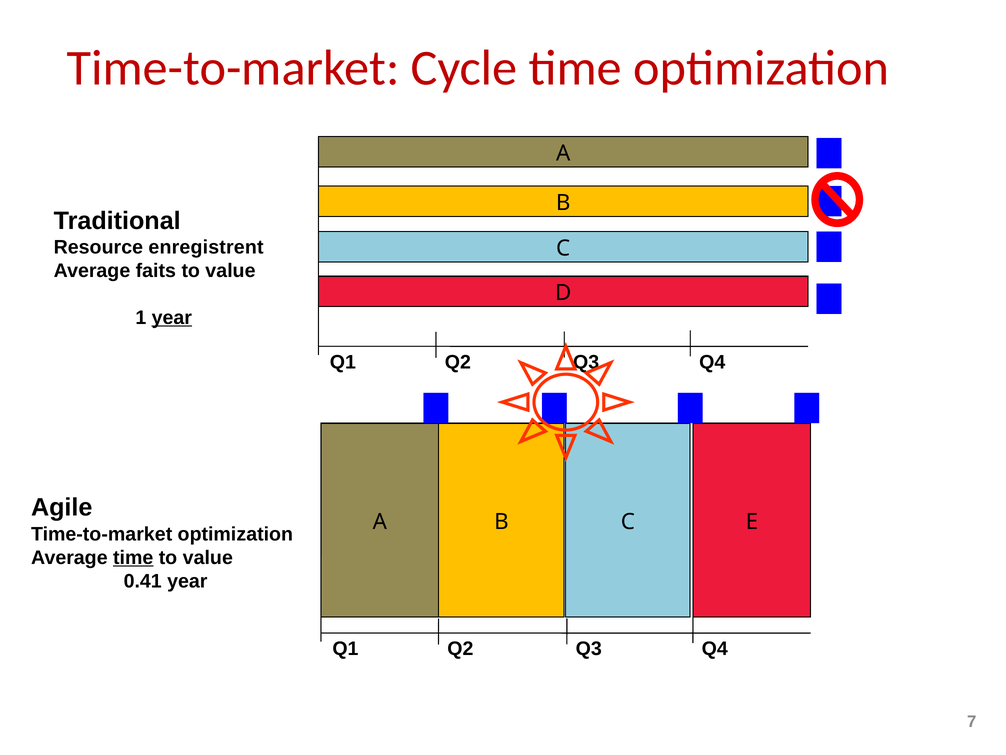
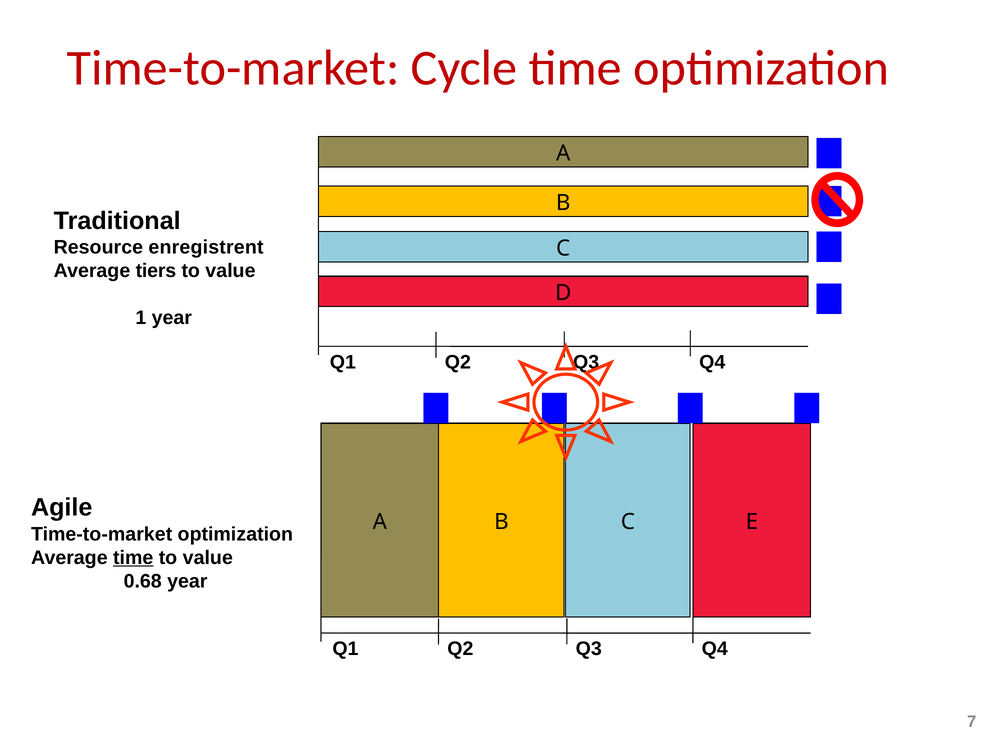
faits: faits -> tiers (156, 271)
year underline: present -> none (172, 318)
0.41: 0.41 -> 0.68 (143, 581)
